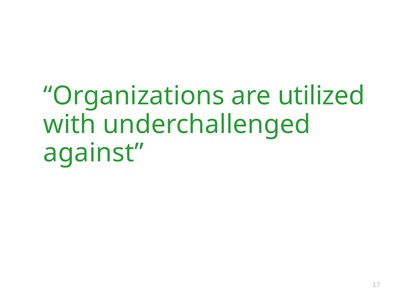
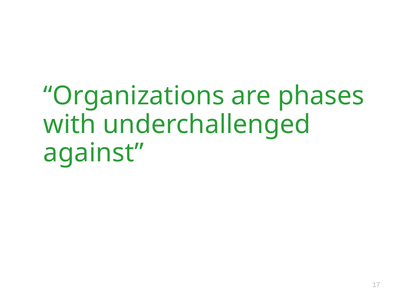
utilized: utilized -> phases (321, 96)
